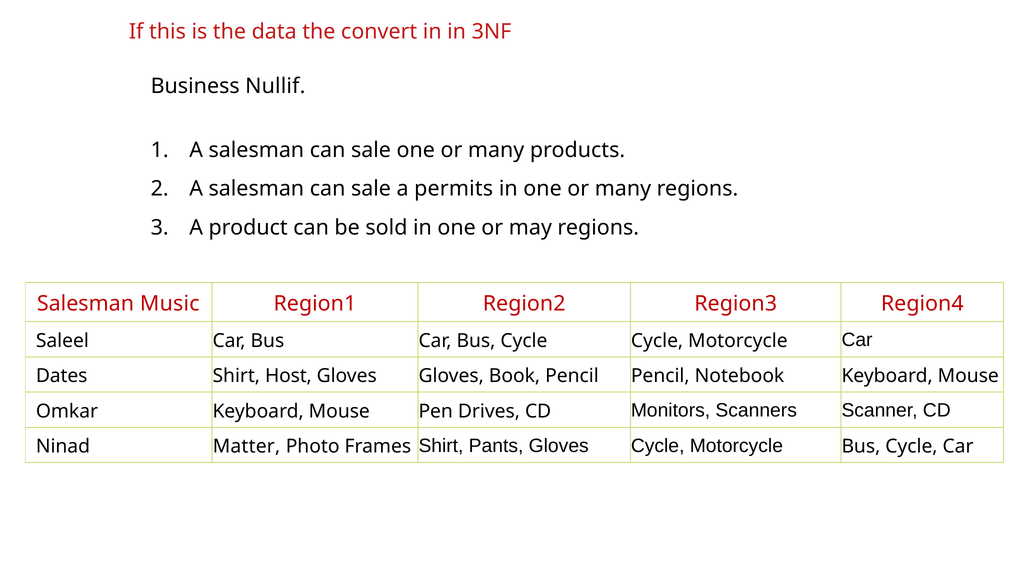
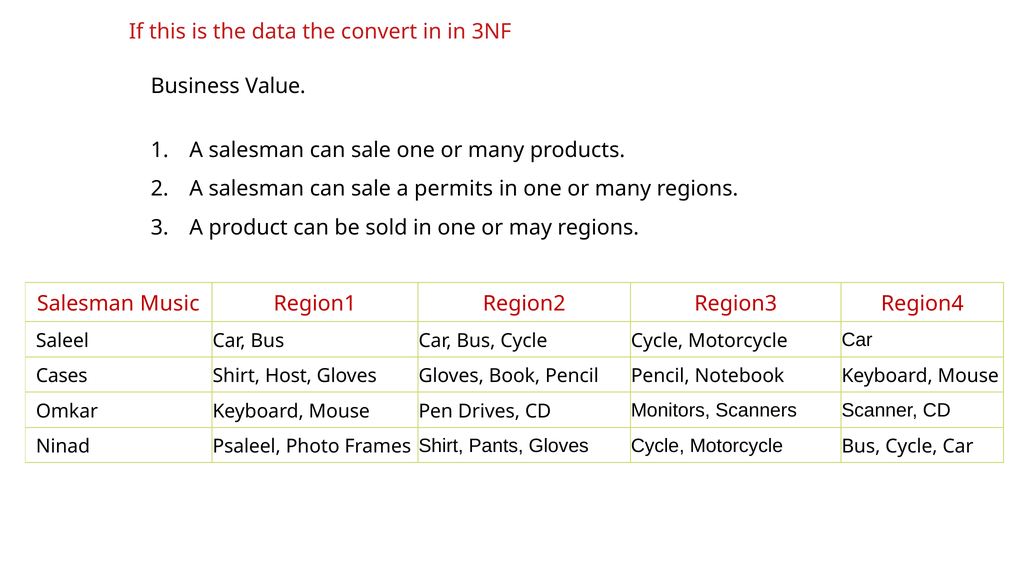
Nullif: Nullif -> Value (275, 86)
Dates: Dates -> Cases (62, 376)
Matter: Matter -> Psaleel (247, 446)
